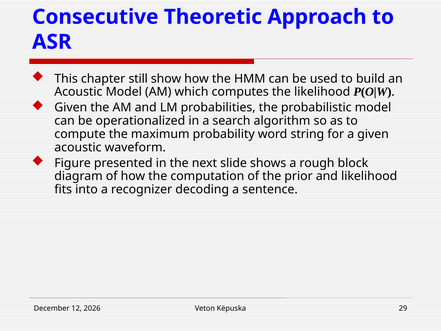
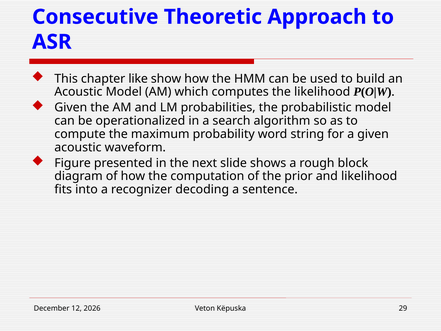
still: still -> like (138, 79)
